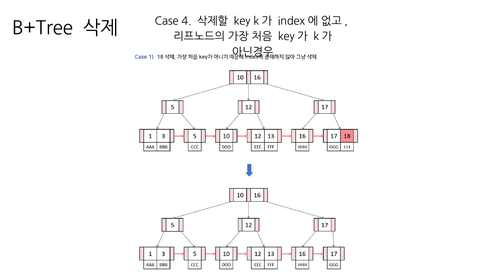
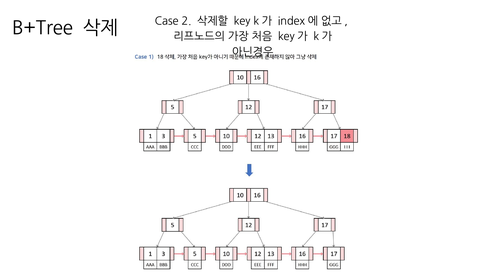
4: 4 -> 2 (186, 21)
